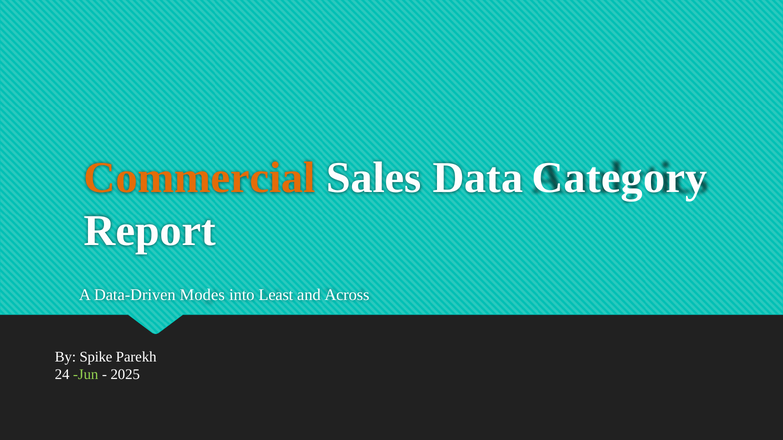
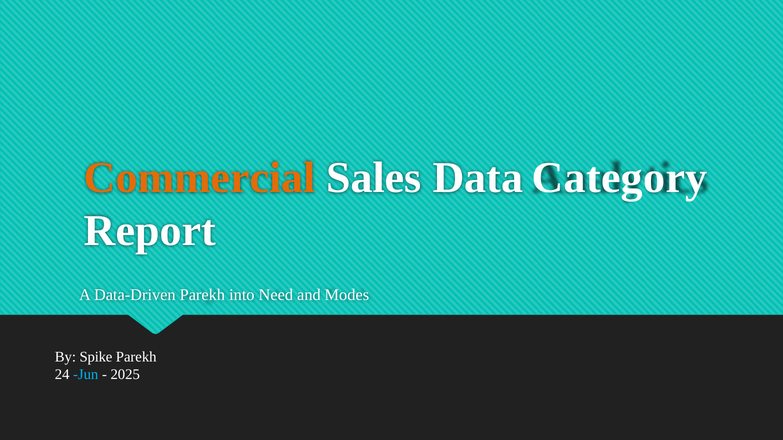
Data-Driven Modes: Modes -> Parekh (202, 295)
Least: Least -> Need (276, 295)
Across: Across -> Modes (347, 295)
Jun colour: light green -> light blue (86, 375)
